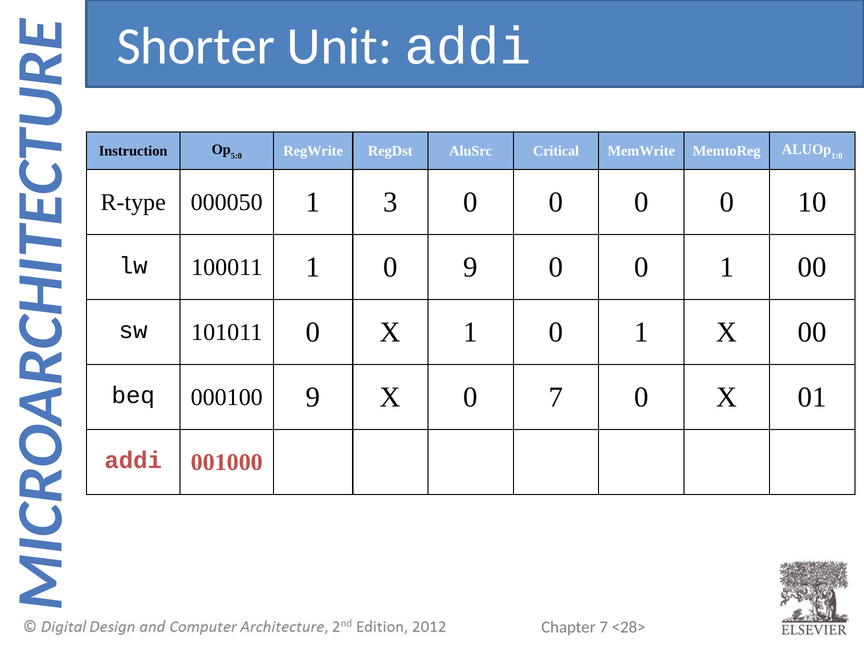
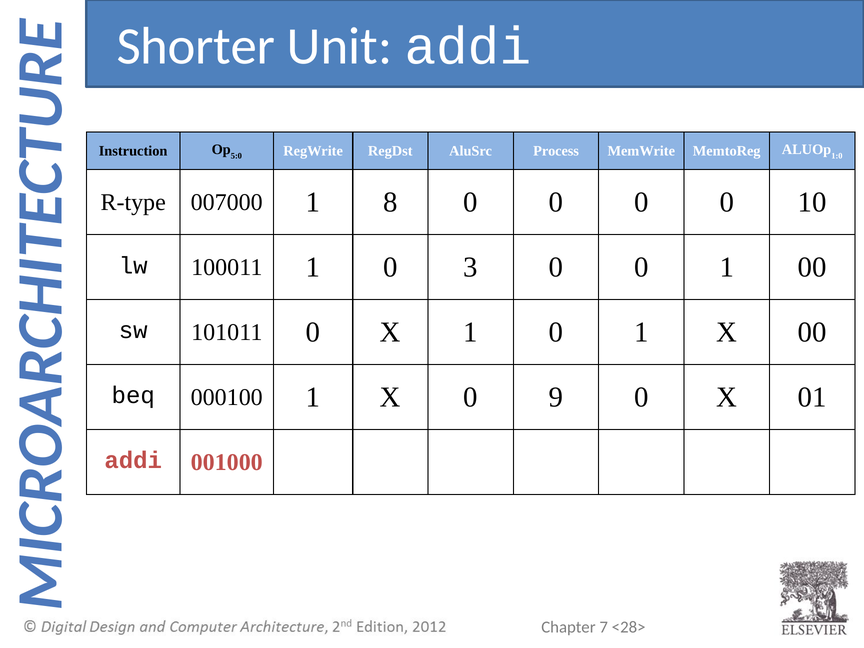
Critical: Critical -> Process (556, 151)
000050: 000050 -> 007000 (227, 202)
3: 3 -> 8 (390, 202)
0 9: 9 -> 3 (471, 267)
000100 9: 9 -> 1 (313, 397)
0 7: 7 -> 9 (556, 397)
